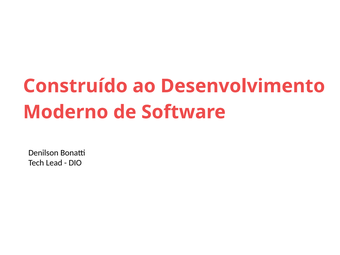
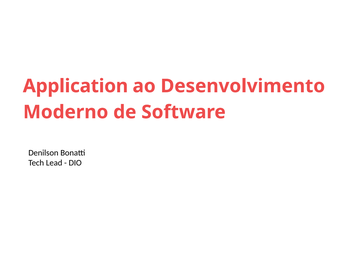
Construído: Construído -> Application (75, 86)
